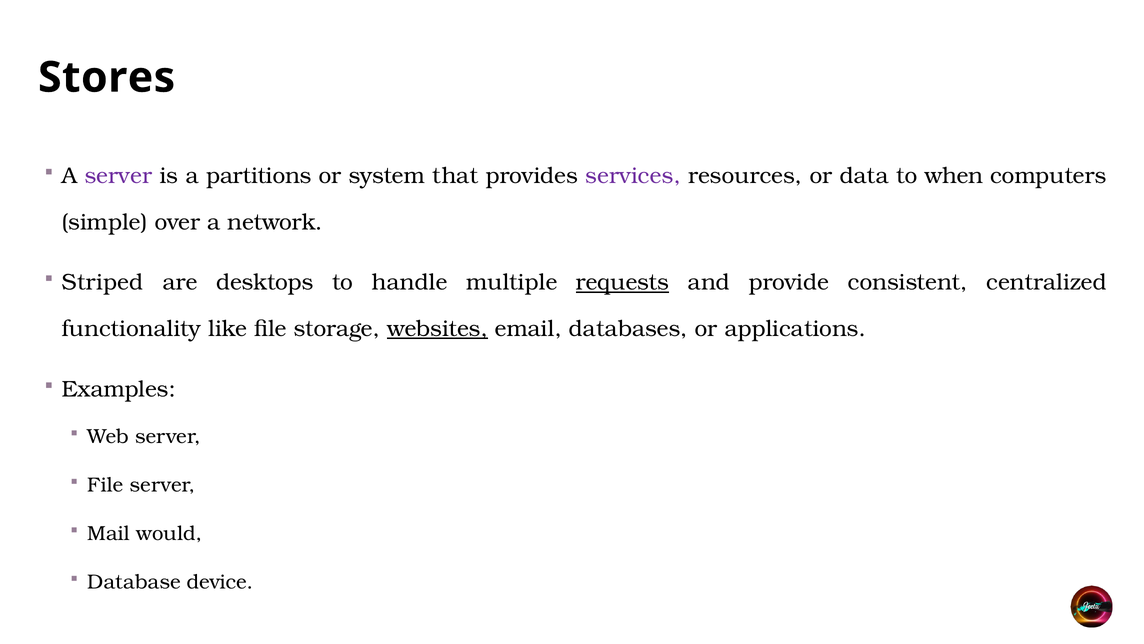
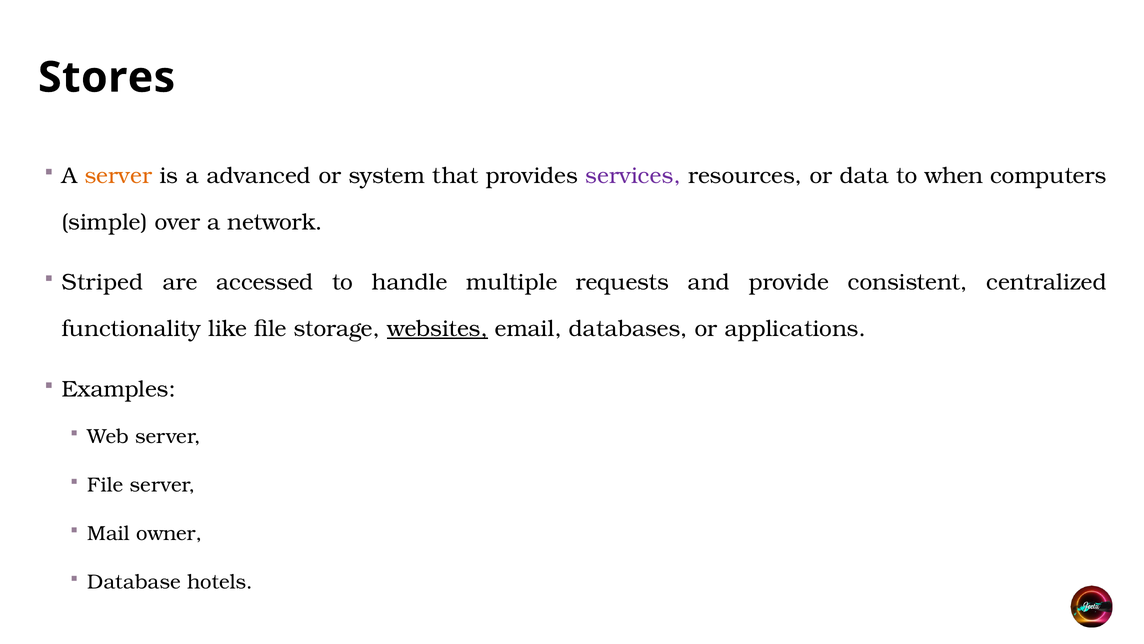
server colour: purple -> orange (118, 176)
partitions: partitions -> advanced (259, 176)
desktops: desktops -> accessed (265, 282)
requests underline: present -> none (623, 282)
would: would -> owner (169, 533)
device: device -> hotels (220, 582)
